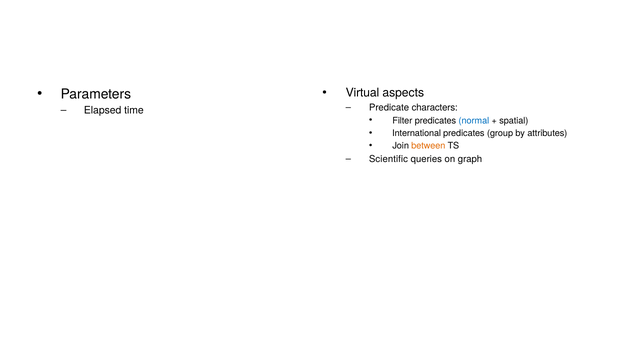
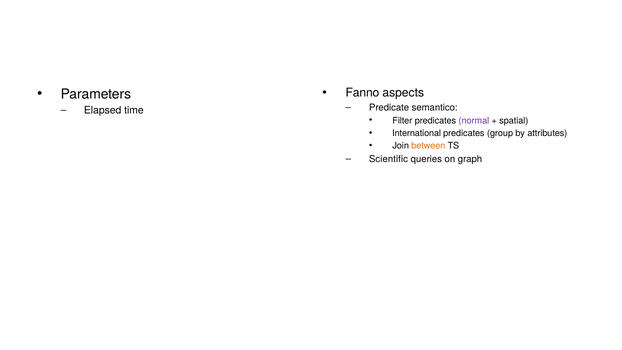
Virtual: Virtual -> Fanno (362, 93)
characters: characters -> semantico (435, 108)
normal colour: blue -> purple (474, 120)
